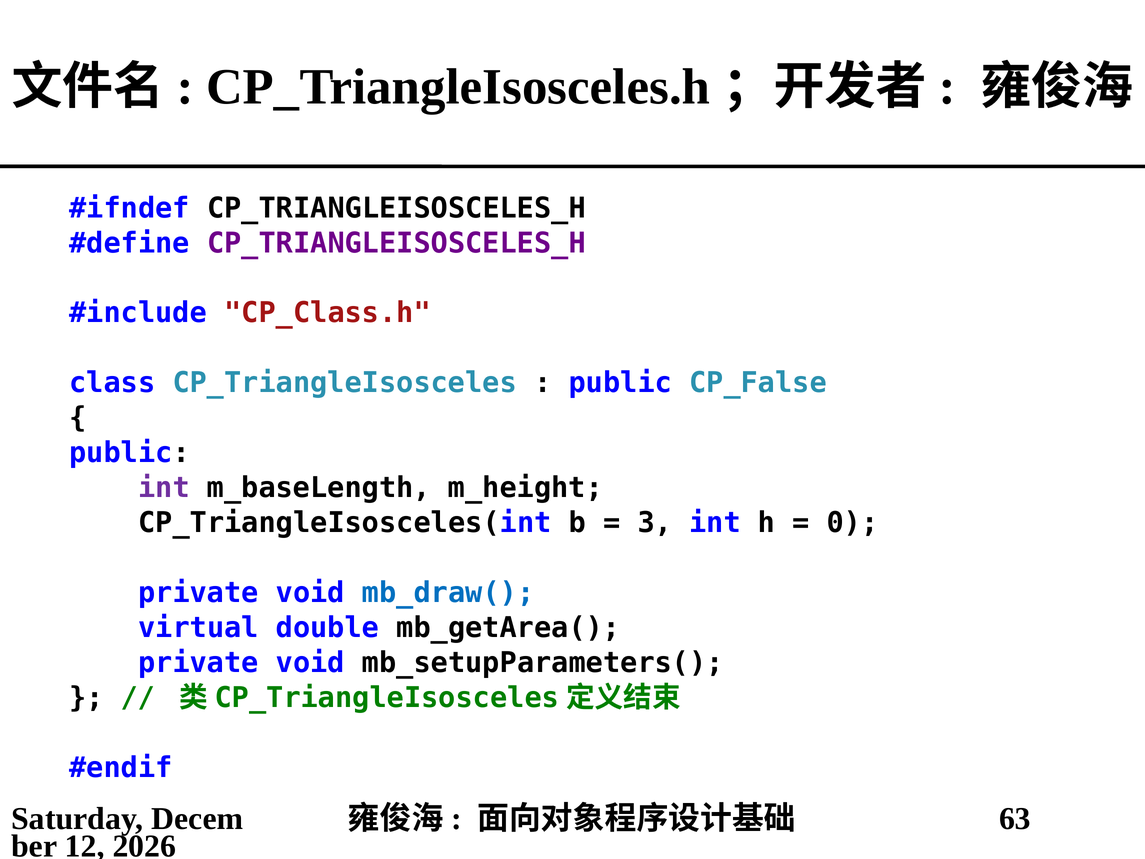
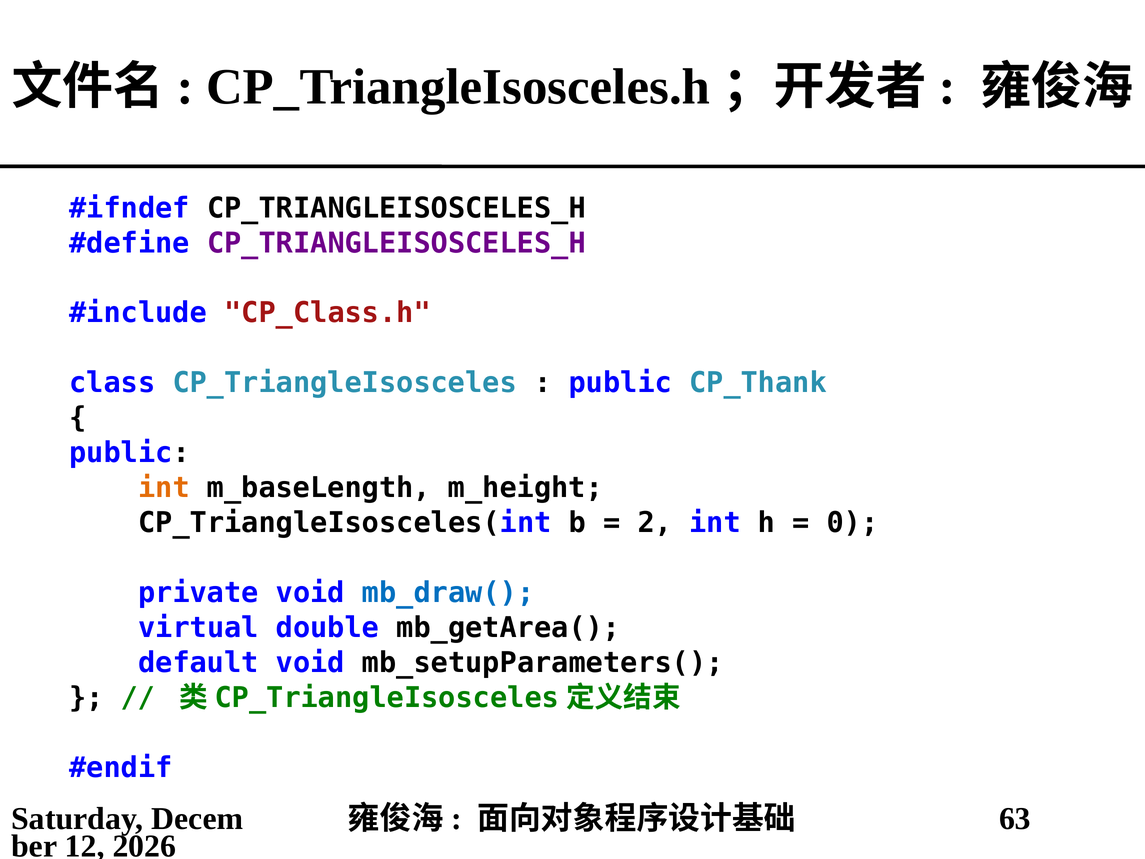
CP_False: CP_False -> CP_Thank (758, 383)
int colour: purple -> orange (164, 488)
3: 3 -> 2 (655, 523)
private: private -> default (198, 663)
